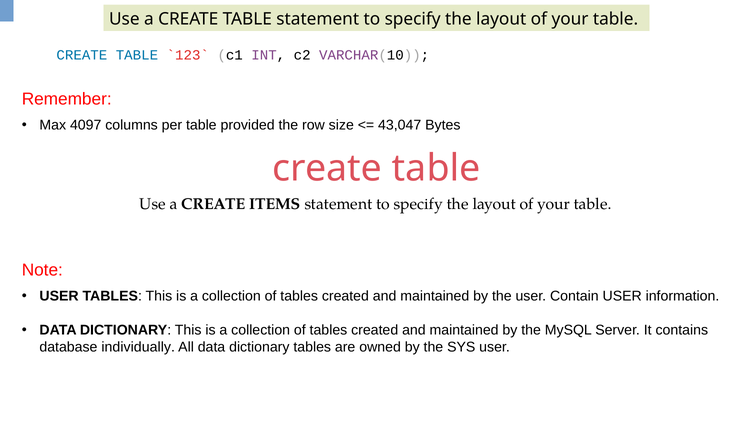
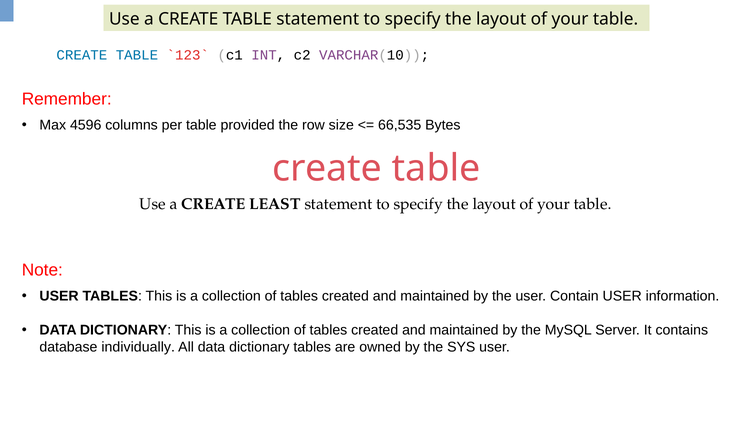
4097: 4097 -> 4596 (86, 125)
43,047: 43,047 -> 66,535 (400, 125)
ITEMS: ITEMS -> LEAST (275, 205)
